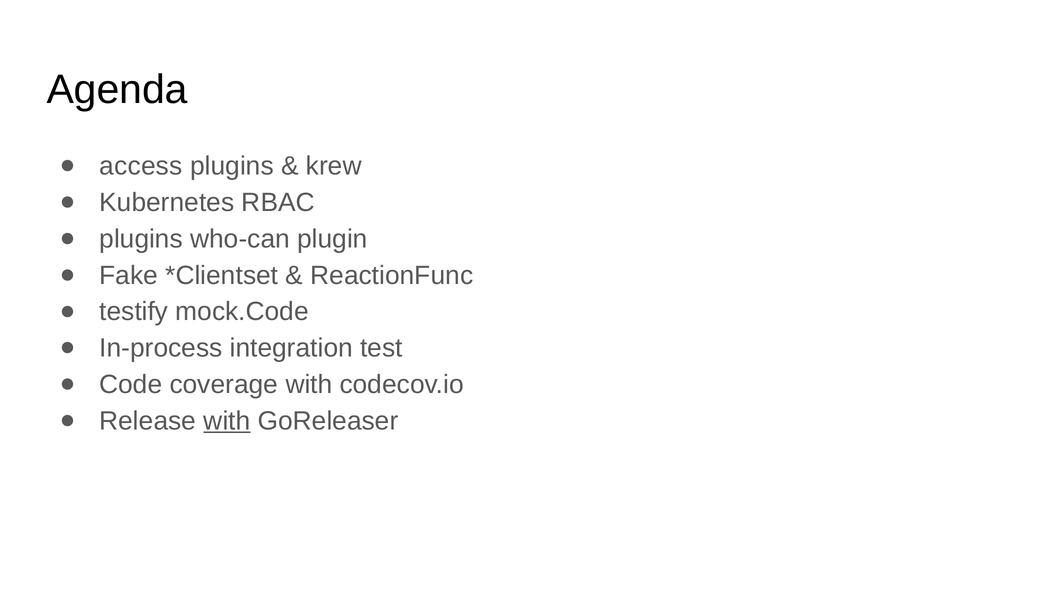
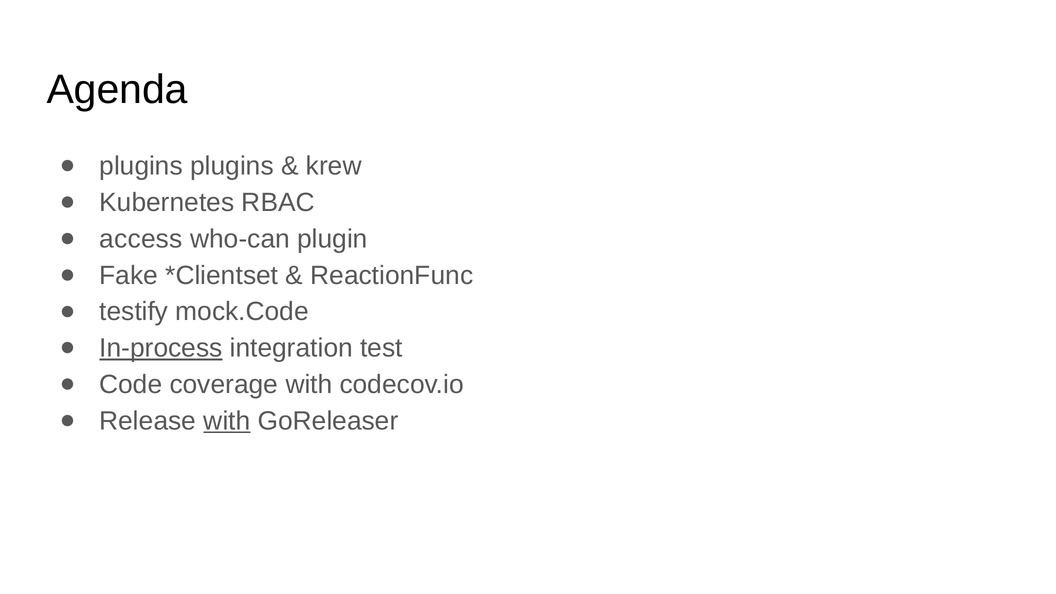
access: access -> plugins (141, 166)
plugins: plugins -> access (141, 239)
In-process underline: none -> present (161, 348)
